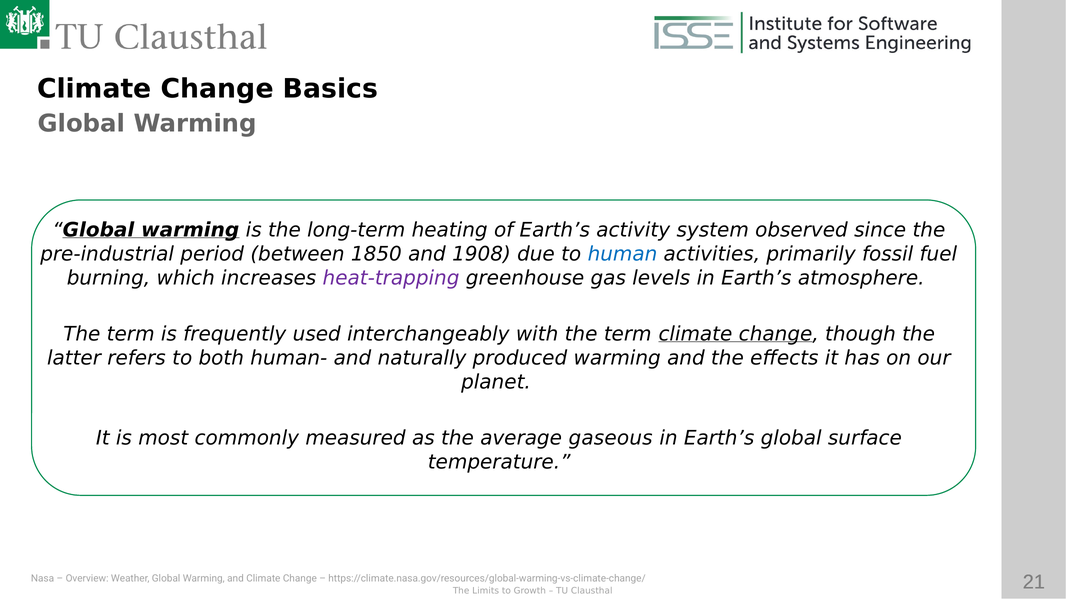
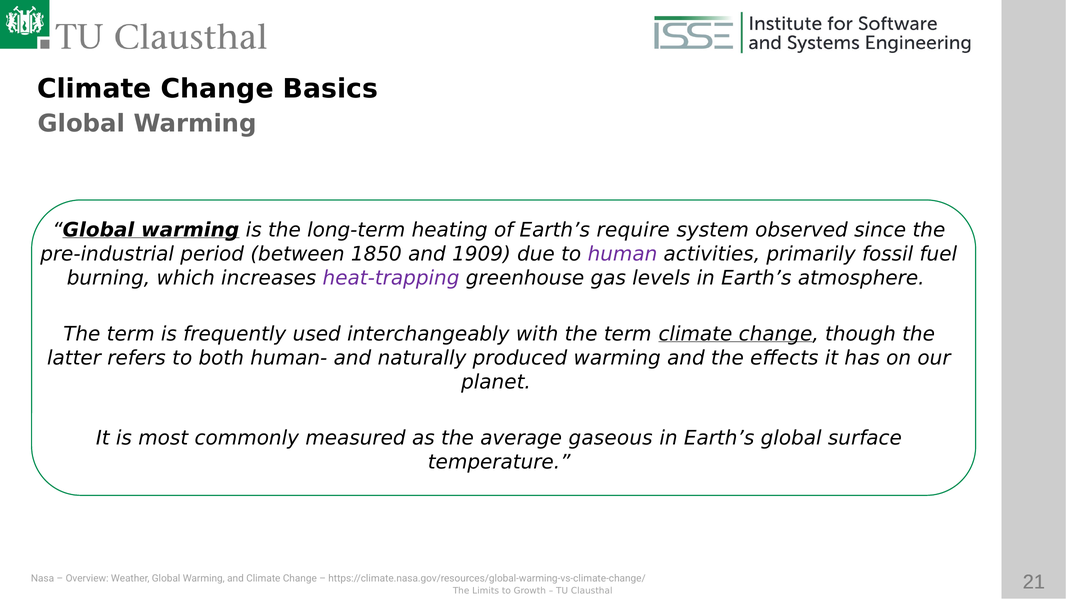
activity: activity -> require (633, 230)
1908: 1908 -> 1909 (481, 254)
human colour: blue -> purple (622, 254)
